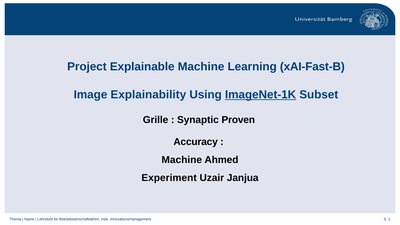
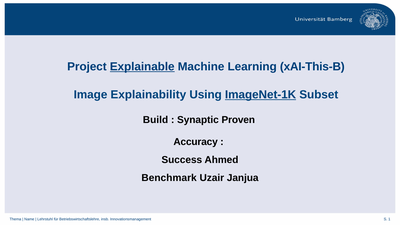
Explainable underline: none -> present (142, 67)
xAI-Fast-B: xAI-Fast-B -> xAI-This-B (312, 67)
Grille: Grille -> Build (156, 120)
Machine: Machine -> Success (182, 160)
Experiment: Experiment -> Benchmark (169, 178)
